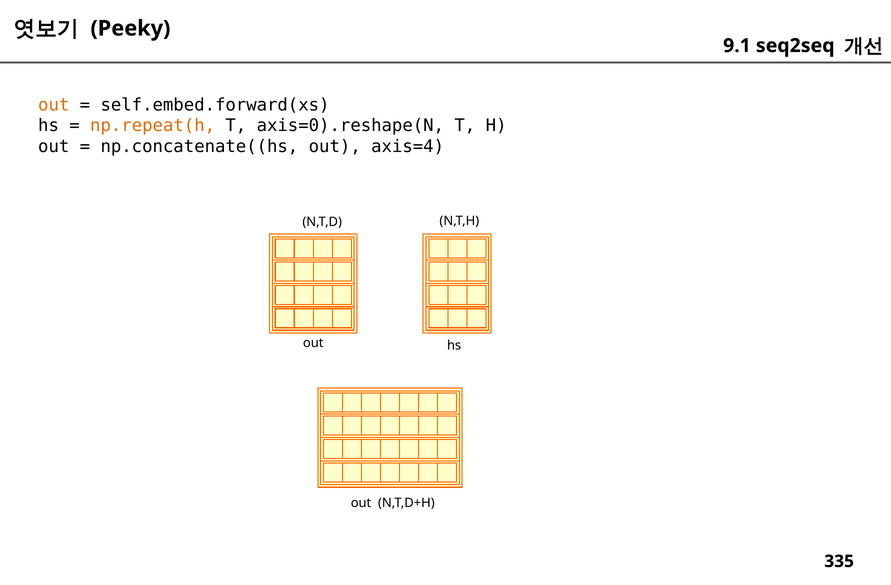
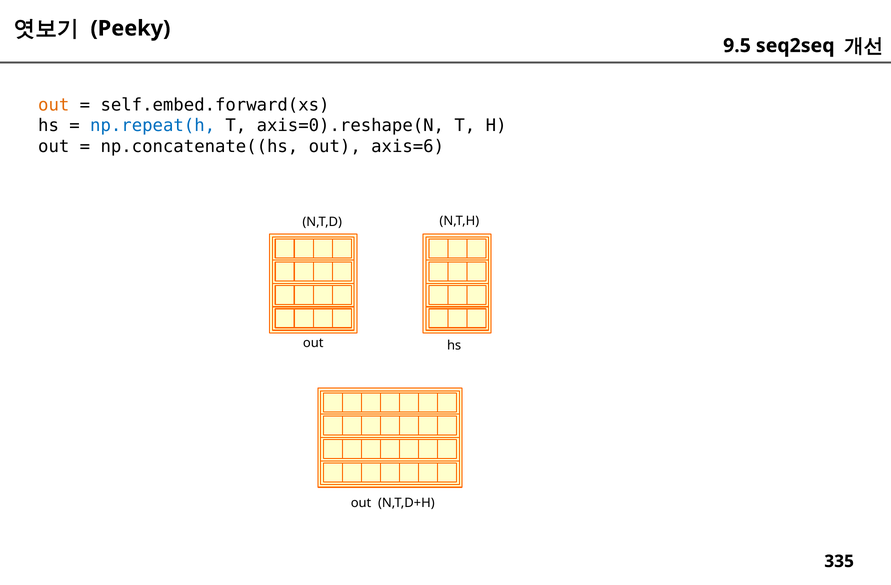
9.1: 9.1 -> 9.5 (737, 46)
np.repeat(h colour: orange -> blue (153, 126)
axis=4: axis=4 -> axis=6 (408, 147)
